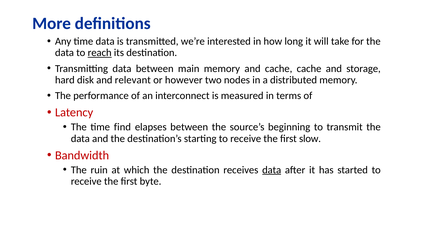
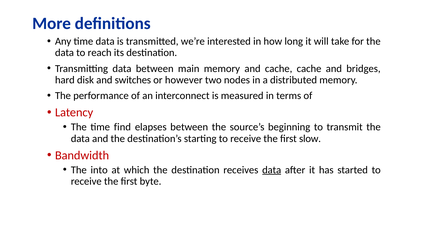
reach underline: present -> none (100, 53)
storage: storage -> bridges (363, 68)
relevant: relevant -> switches (133, 80)
ruin: ruin -> into (99, 169)
